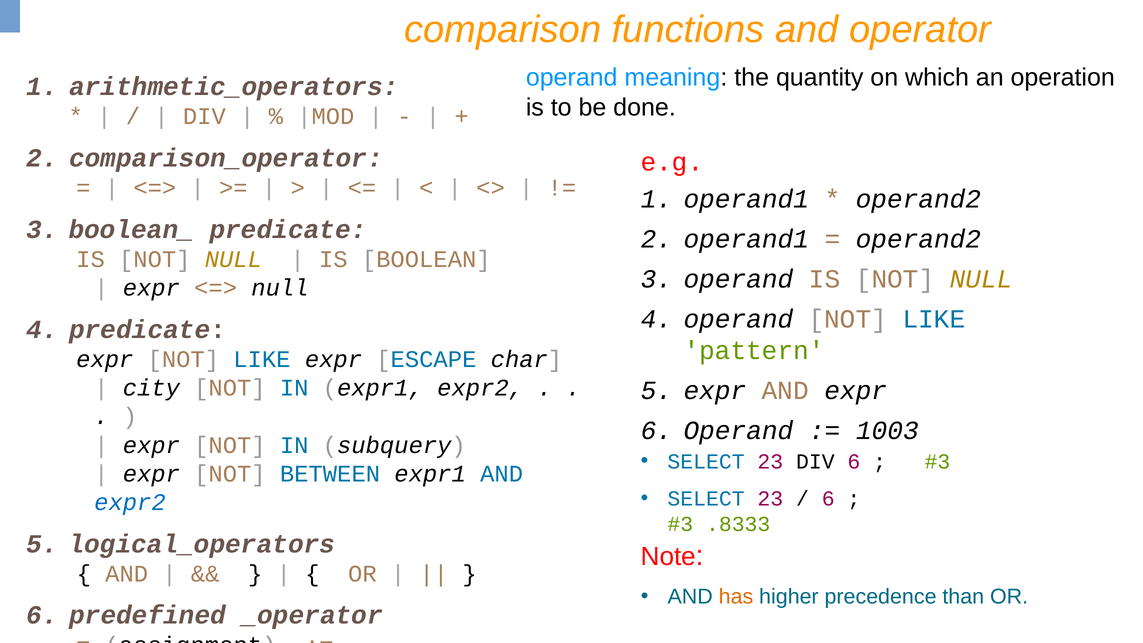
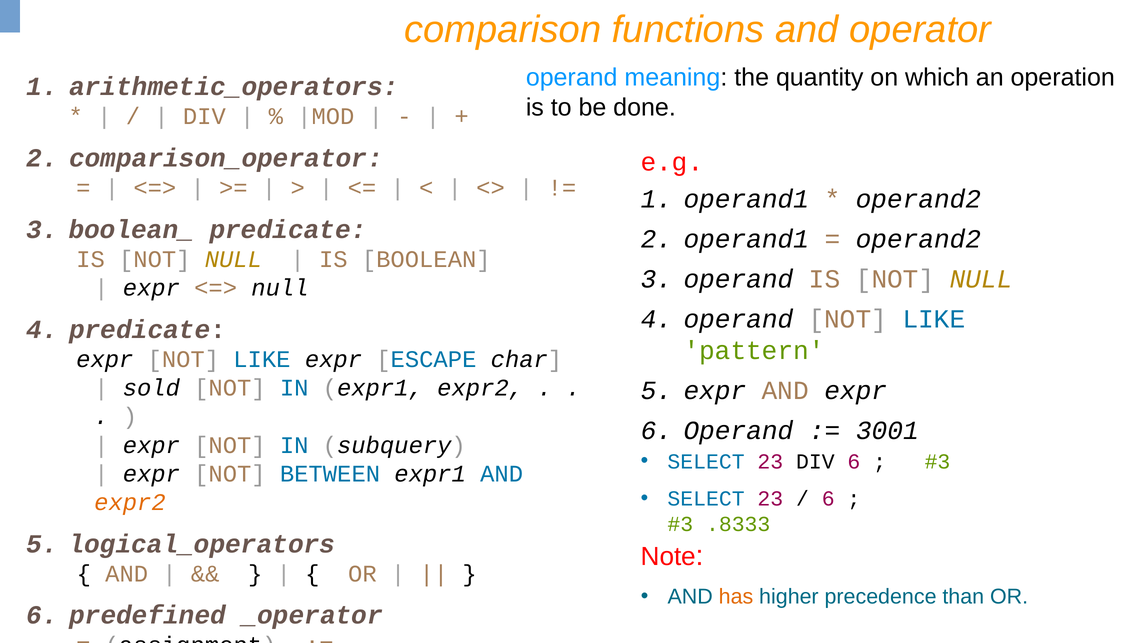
city: city -> sold (151, 388)
1003: 1003 -> 3001 (887, 430)
expr2 colour: blue -> orange (130, 502)
